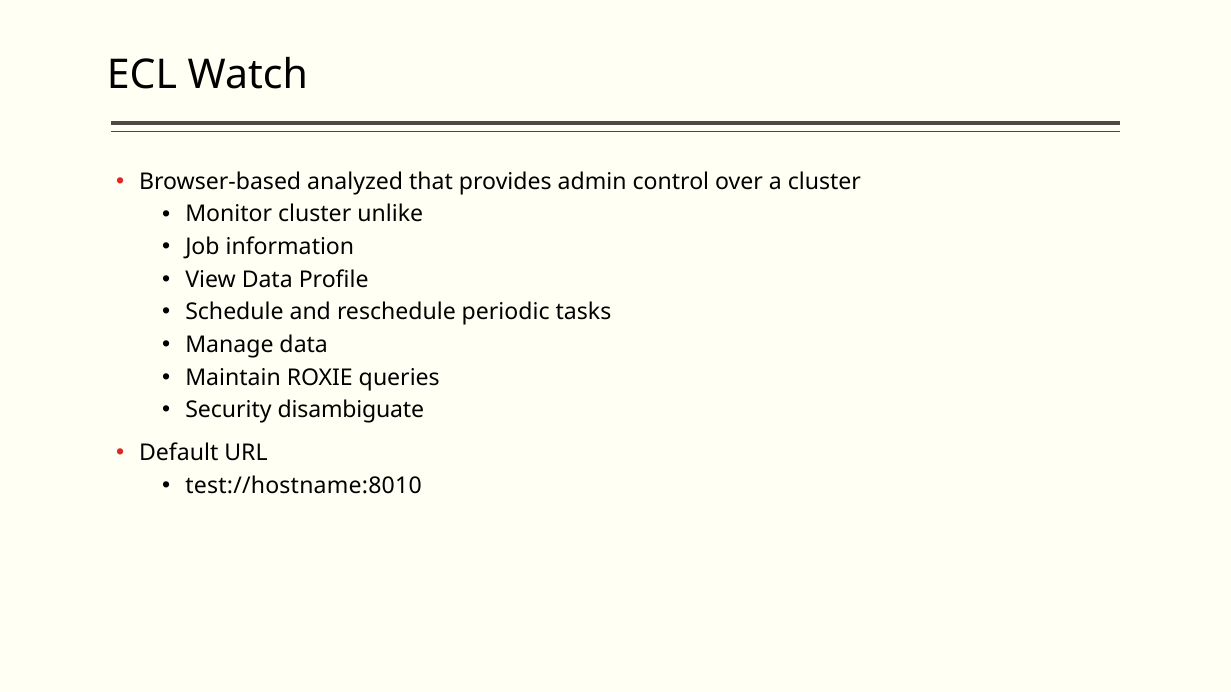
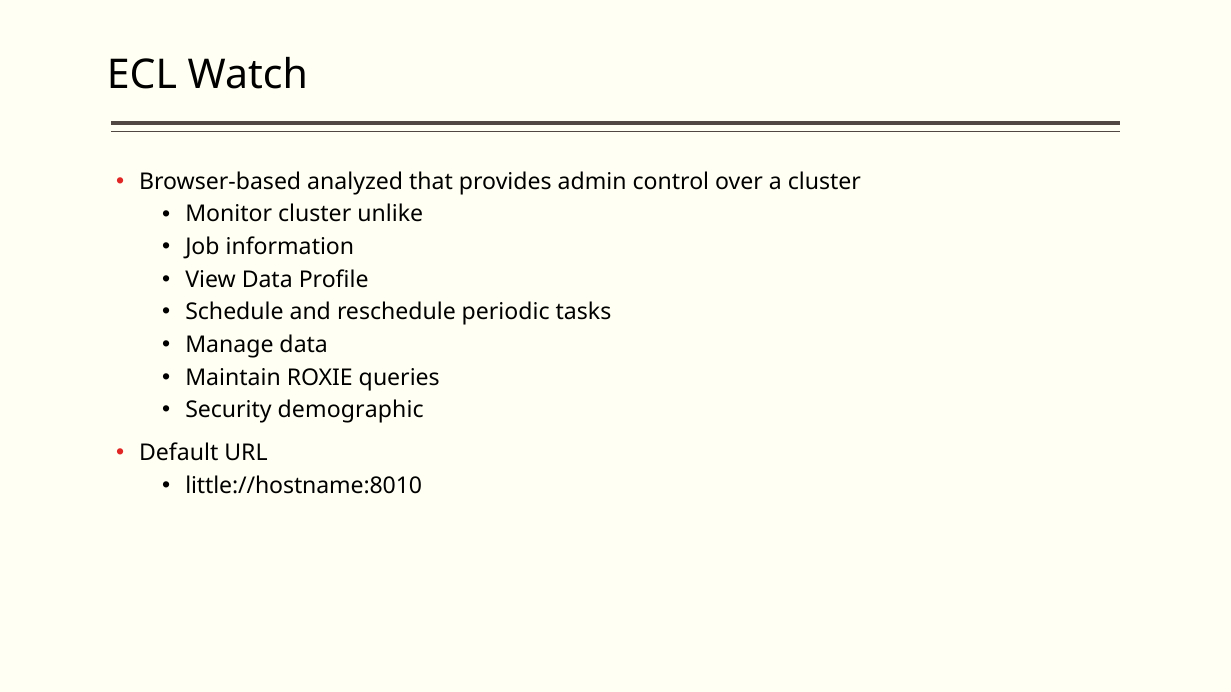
disambiguate: disambiguate -> demographic (351, 410)
test://hostname:8010: test://hostname:8010 -> little://hostname:8010 (304, 486)
